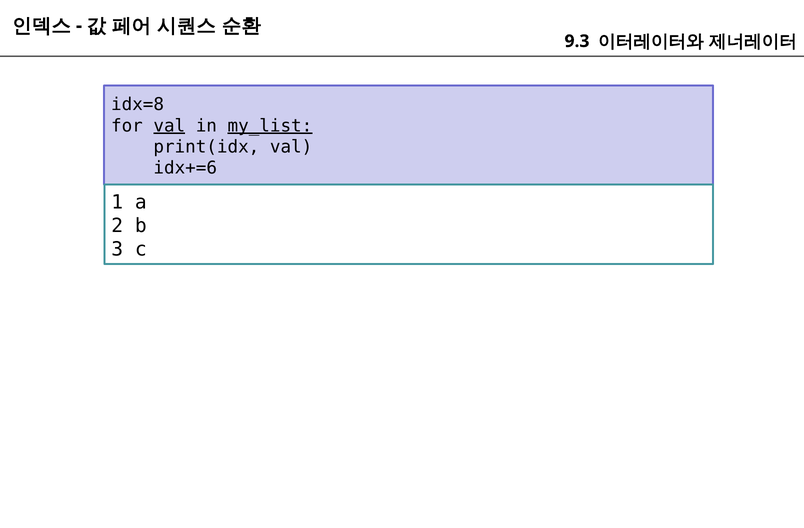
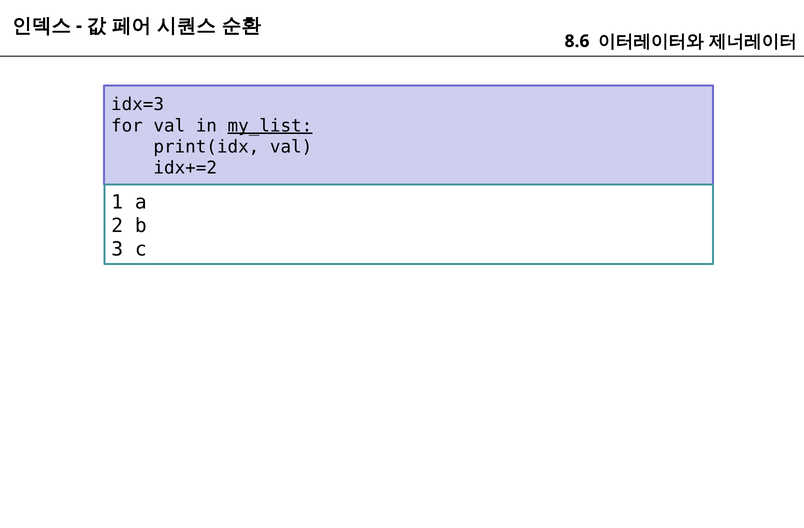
9.3: 9.3 -> 8.6 (577, 41)
idx=8: idx=8 -> idx=3 (138, 105)
val underline: present -> none (169, 126)
idx+=6: idx+=6 -> idx+=2 (185, 168)
